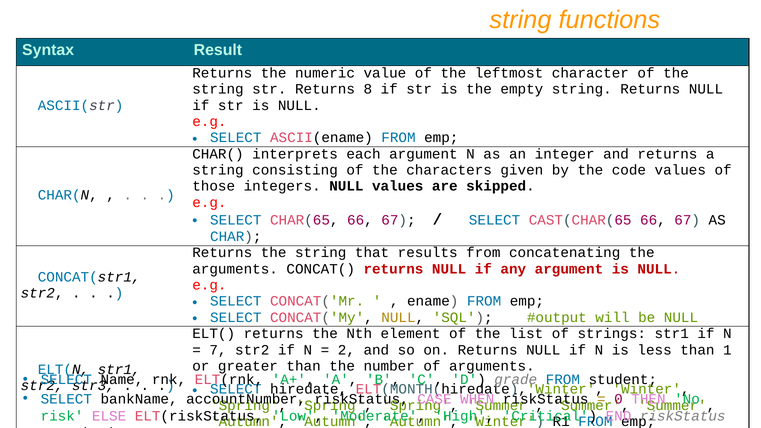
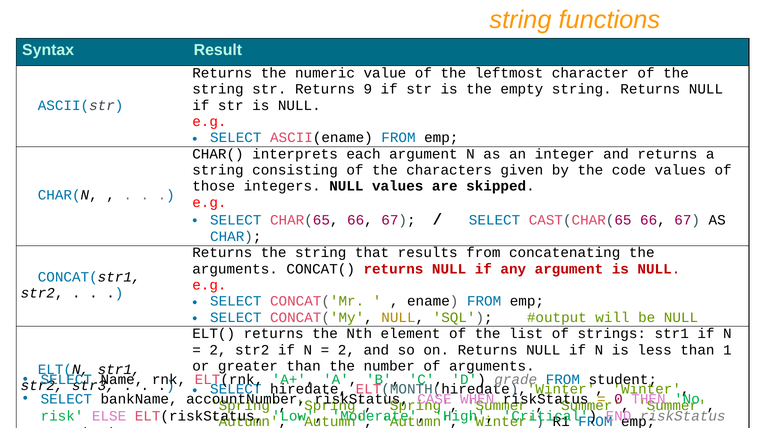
8: 8 -> 9 (368, 89)
7: 7 -> 2 (218, 350)
